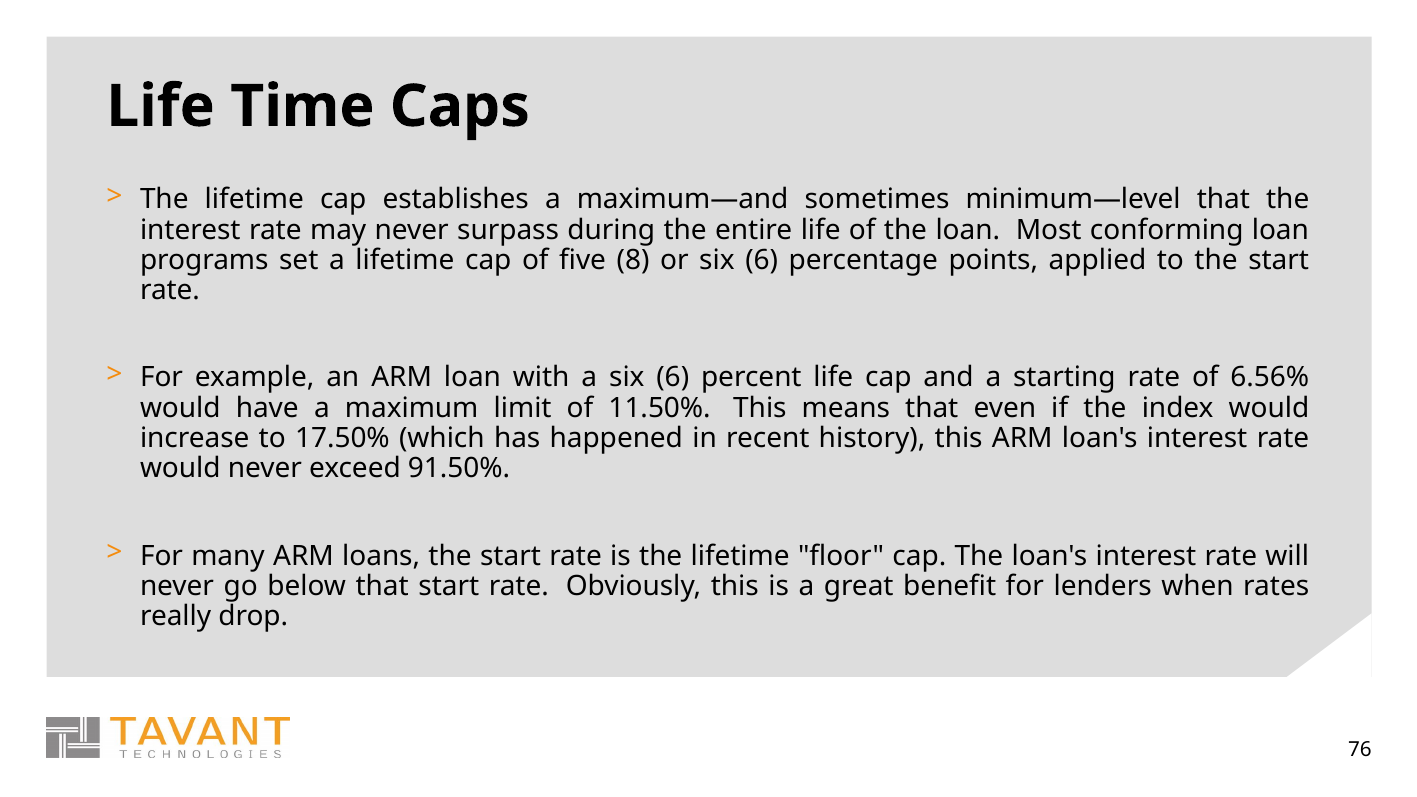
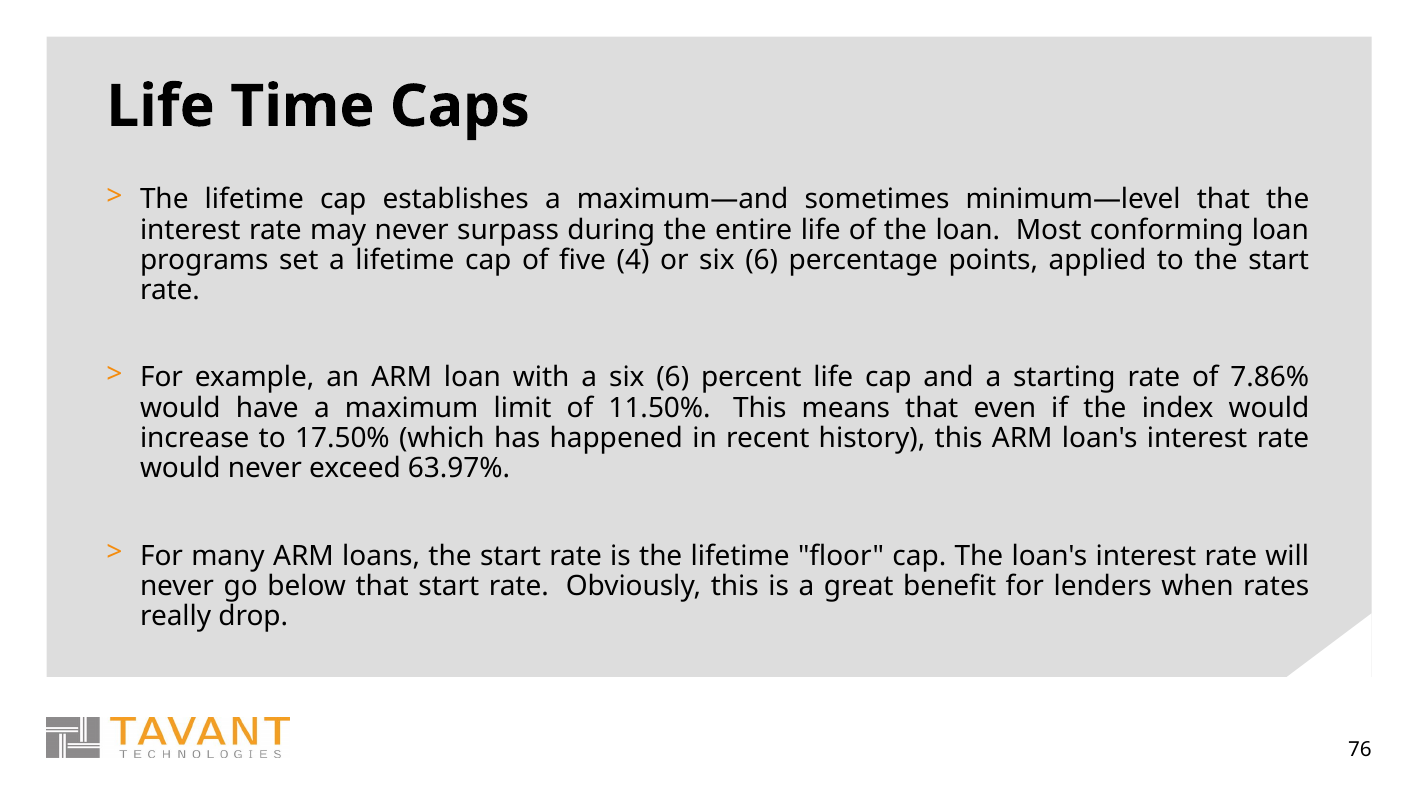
8: 8 -> 4 (633, 260)
6.56%: 6.56% -> 7.86% (1270, 378)
91.50%: 91.50% -> 63.97% (459, 469)
